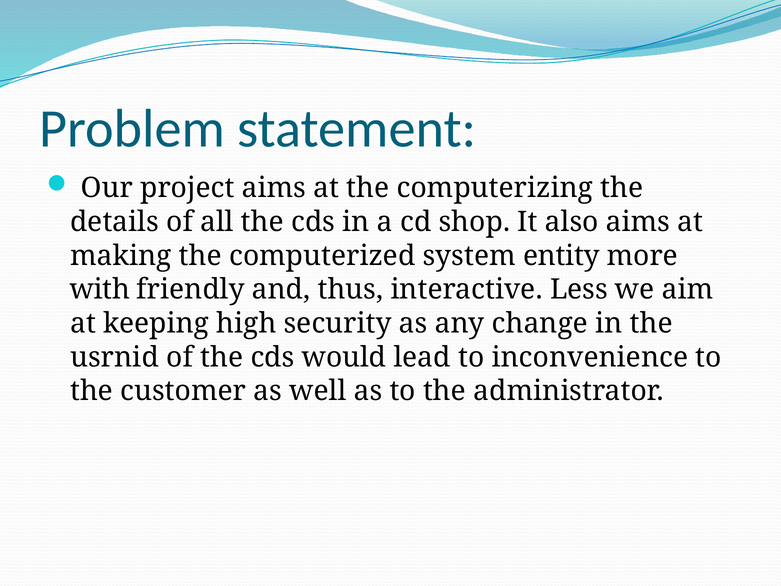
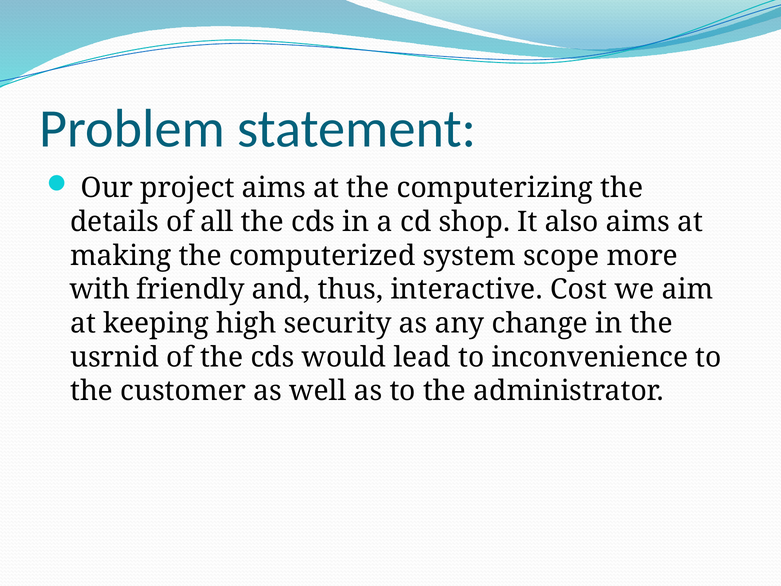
entity: entity -> scope (561, 256)
Less: Less -> Cost (579, 290)
